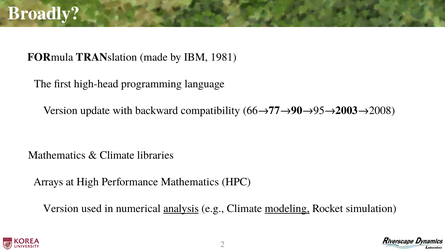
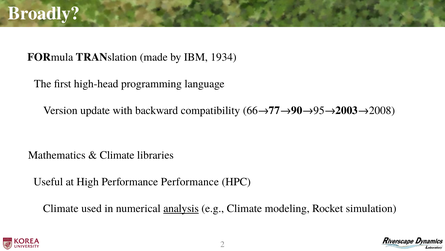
1981: 1981 -> 1934 (224, 57)
Arrays: Arrays -> Useful (48, 181)
Performance Mathematics: Mathematics -> Performance (190, 181)
Version: Version -> Climate (61, 208)
modeling underline: present -> none (287, 208)
